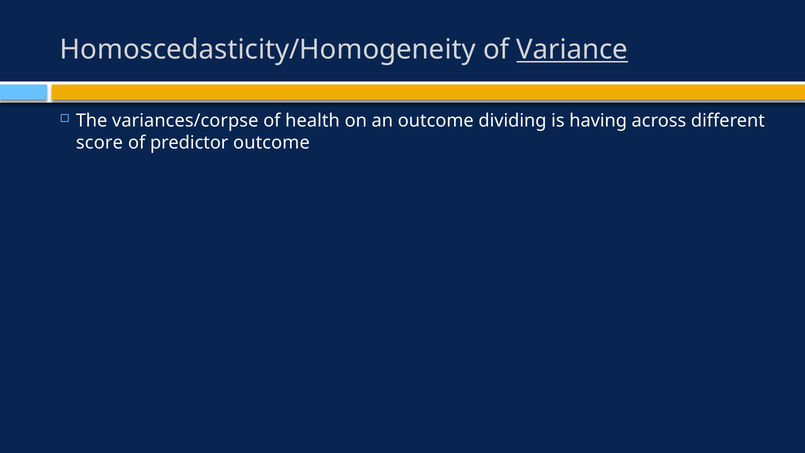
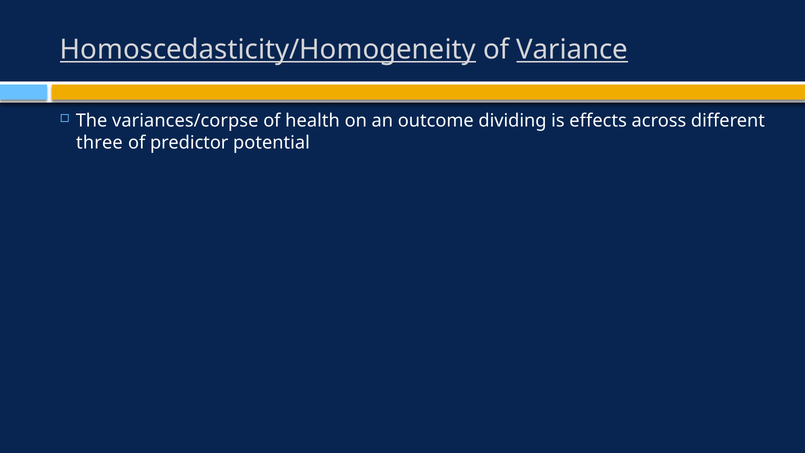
Homoscedasticity/Homogeneity underline: none -> present (268, 50)
having: having -> effects (598, 121)
score: score -> three (99, 143)
predictor outcome: outcome -> potential (272, 143)
